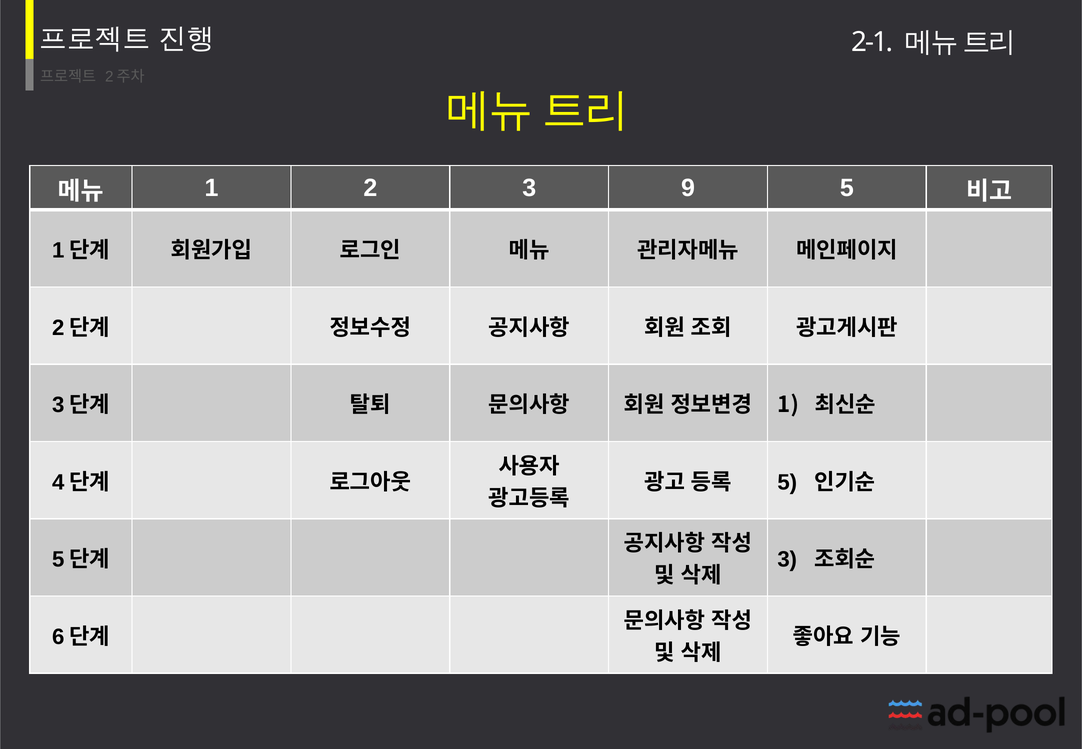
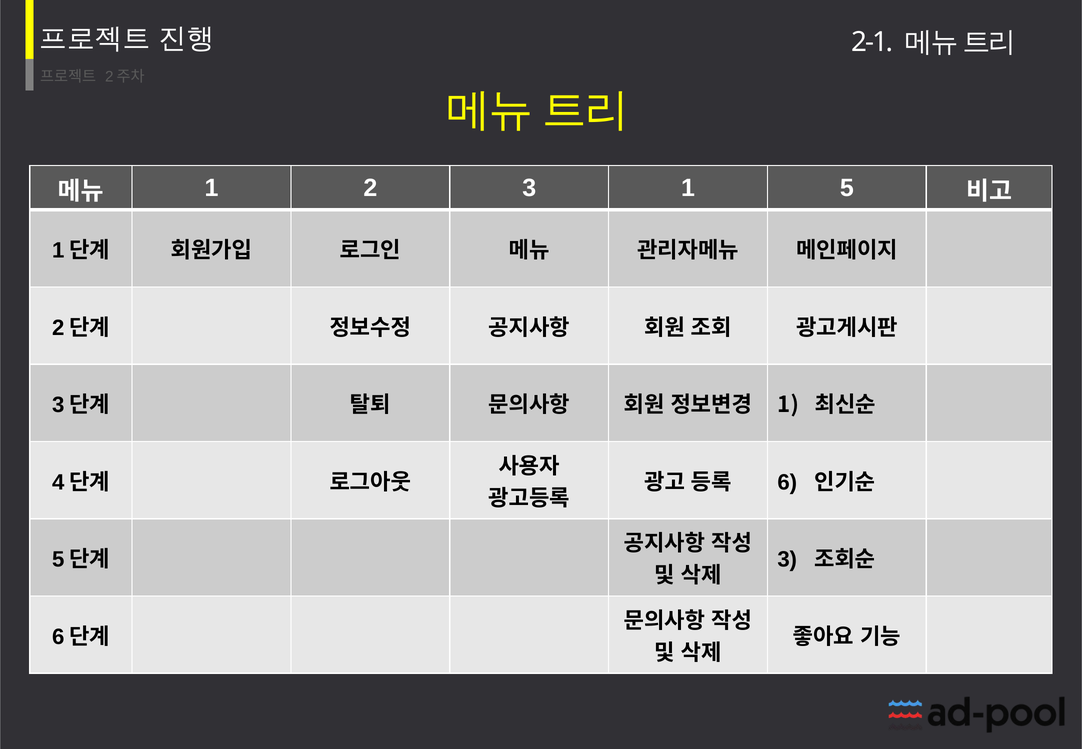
3 9: 9 -> 1 (688, 188)
5: 5 -> 6 (787, 482)
